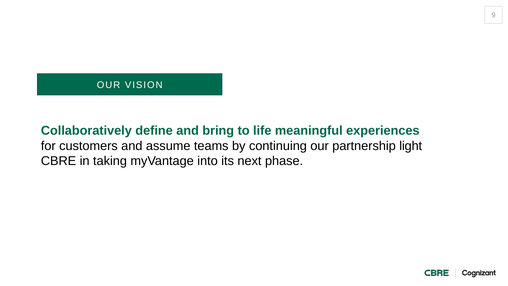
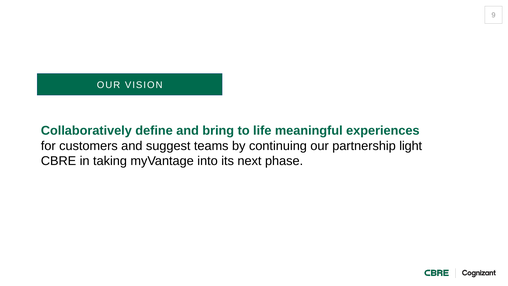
assume: assume -> suggest (168, 146)
